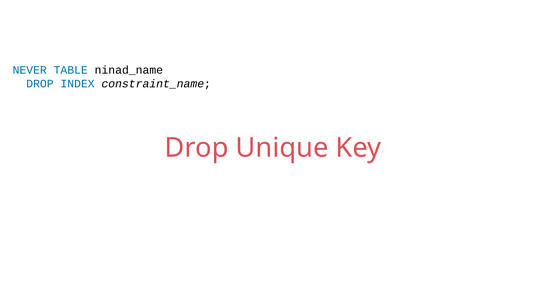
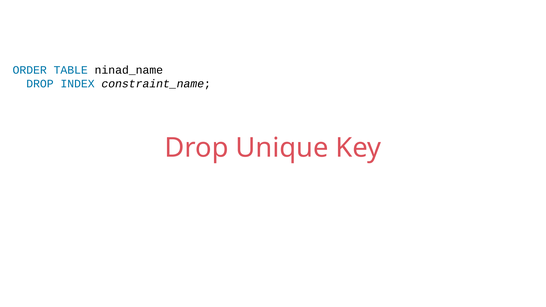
NEVER: NEVER -> ORDER (30, 70)
